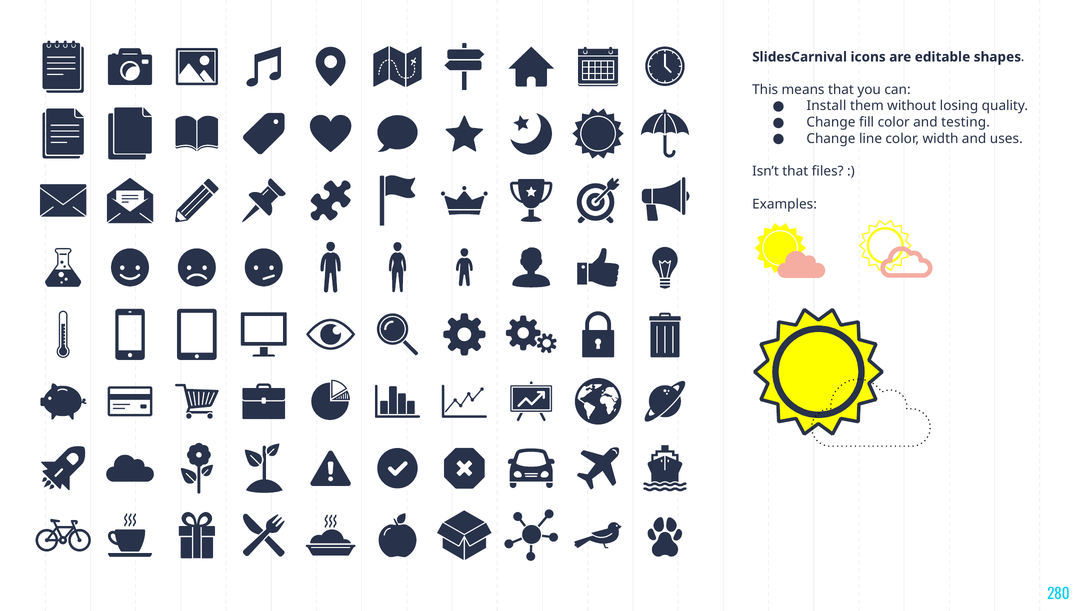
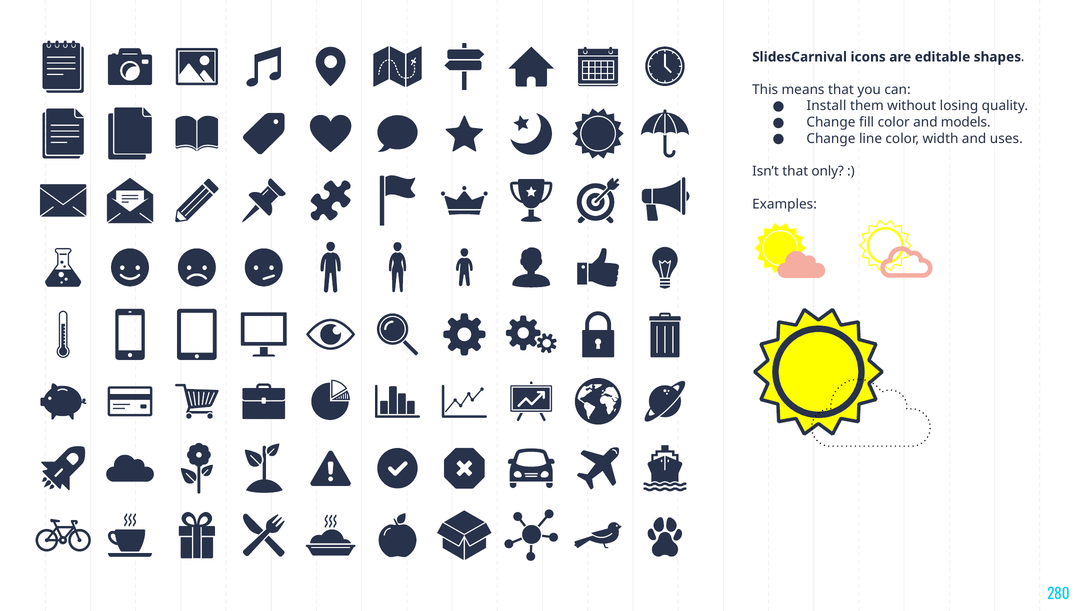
testing: testing -> models (966, 122)
files: files -> only (828, 171)
